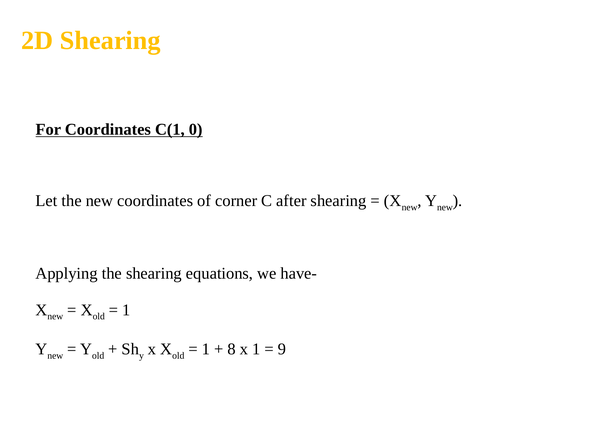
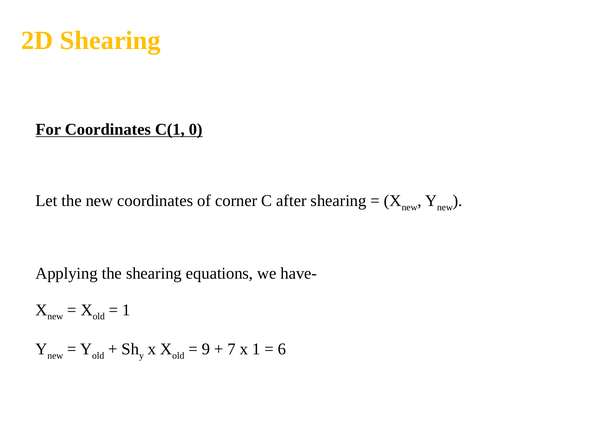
1: 1 -> 9 (206, 349)
8: 8 -> 7 (232, 349)
9: 9 -> 6 (282, 349)
